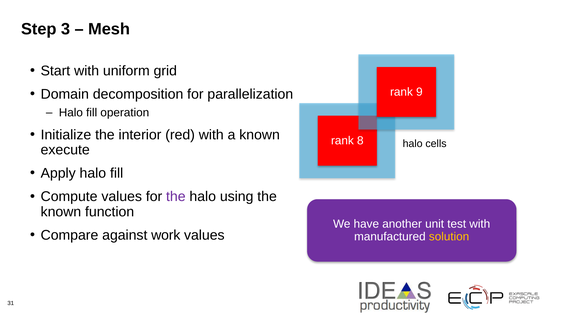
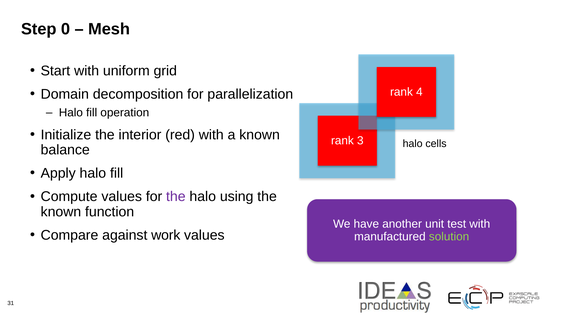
3: 3 -> 0 (65, 29)
9: 9 -> 4 (419, 92)
8: 8 -> 3 (360, 140)
execute: execute -> balance (65, 150)
solution colour: yellow -> light green (449, 236)
